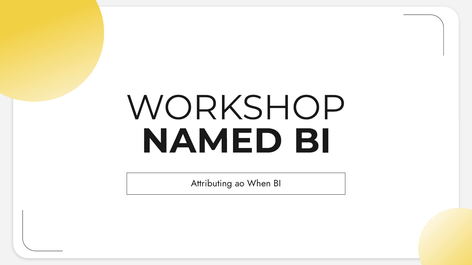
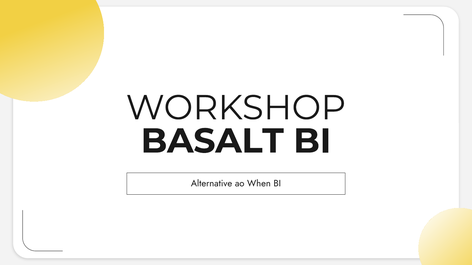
NAMED: NAMED -> BASALT (212, 141)
Attributing: Attributing -> Alternative (212, 184)
